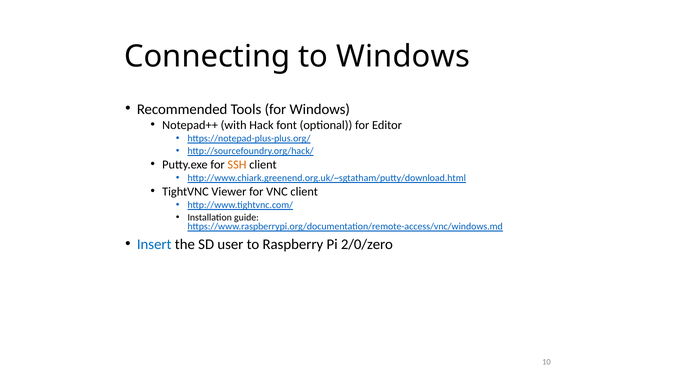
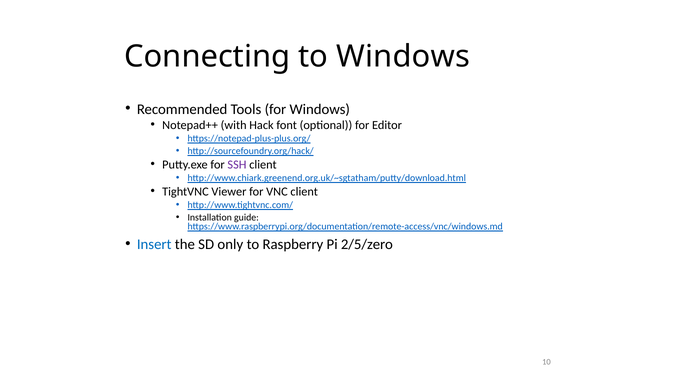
SSH colour: orange -> purple (237, 165)
user: user -> only (230, 245)
2/0/zero: 2/0/zero -> 2/5/zero (367, 245)
